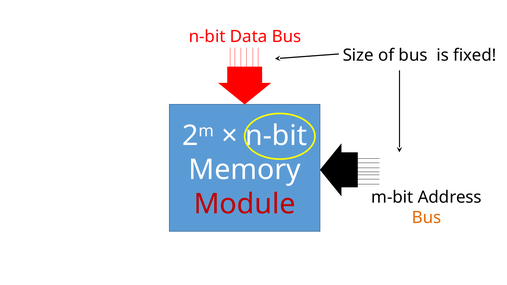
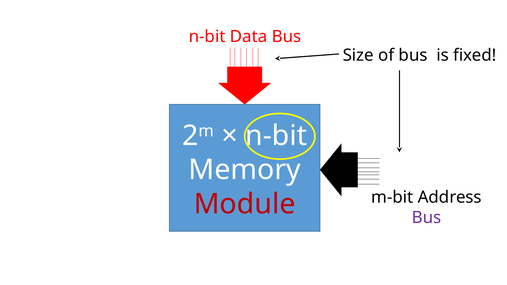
Bus colour: orange -> purple (427, 218)
